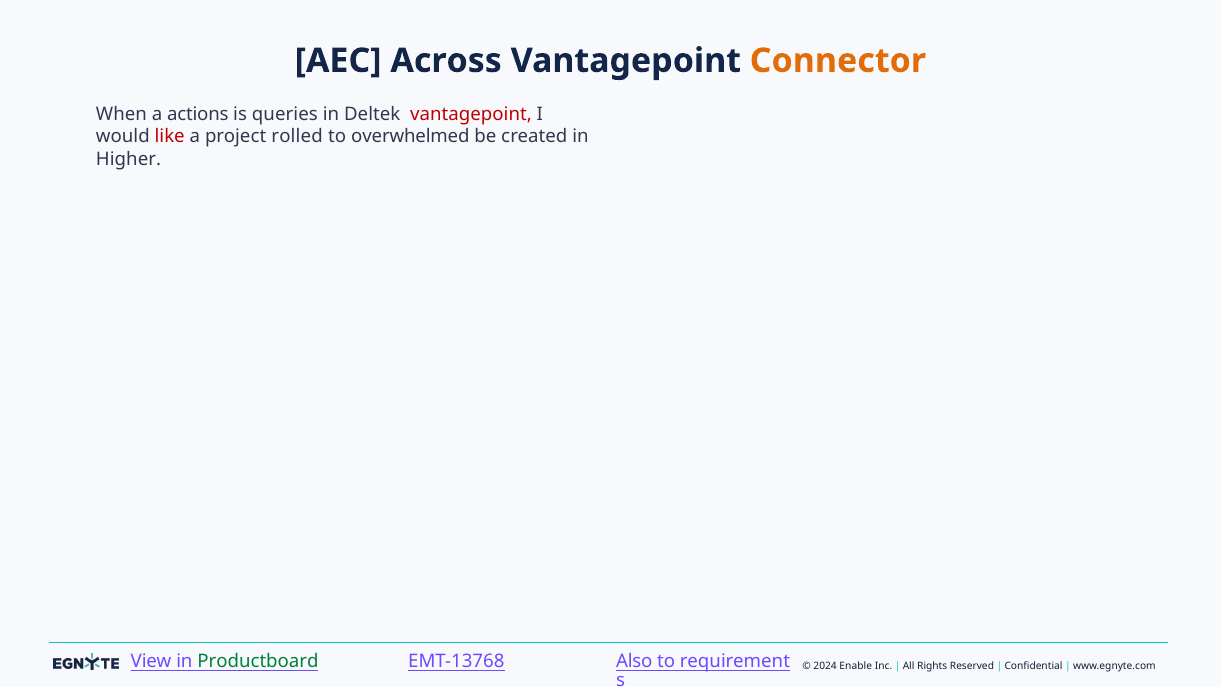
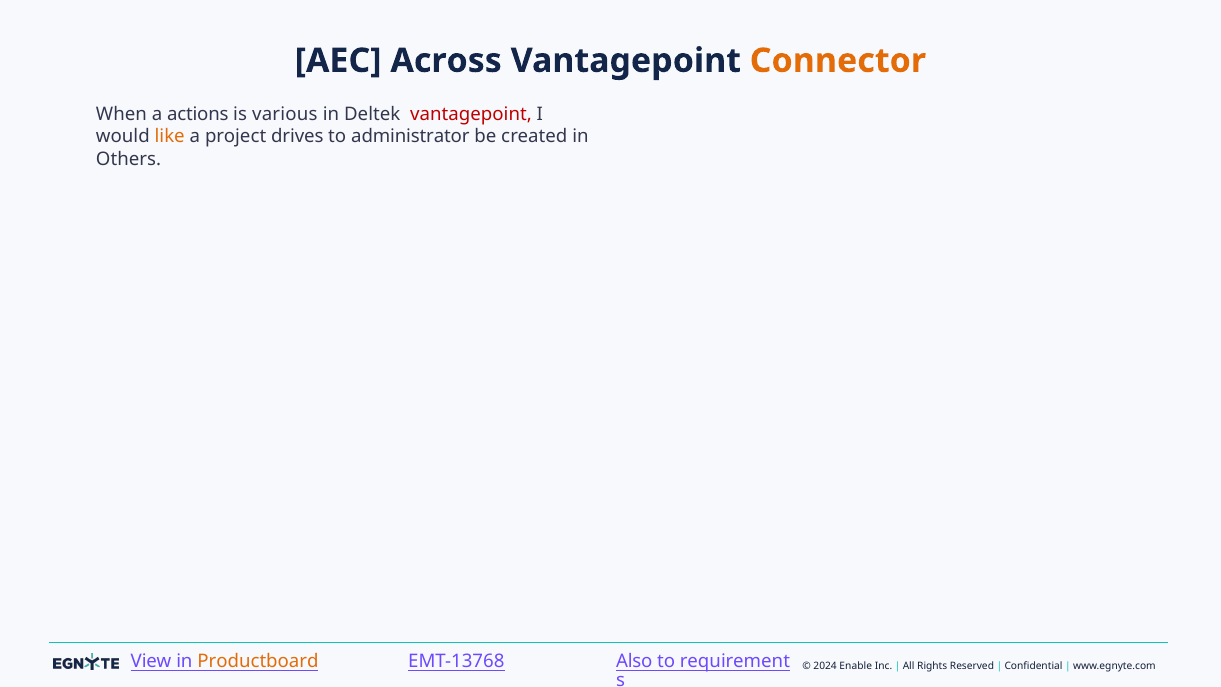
queries: queries -> various (285, 114)
like colour: red -> orange (170, 137)
rolled: rolled -> drives (297, 137)
overwhelmed: overwhelmed -> administrator (410, 137)
Higher: Higher -> Others (129, 159)
Productboard colour: green -> orange (258, 662)
